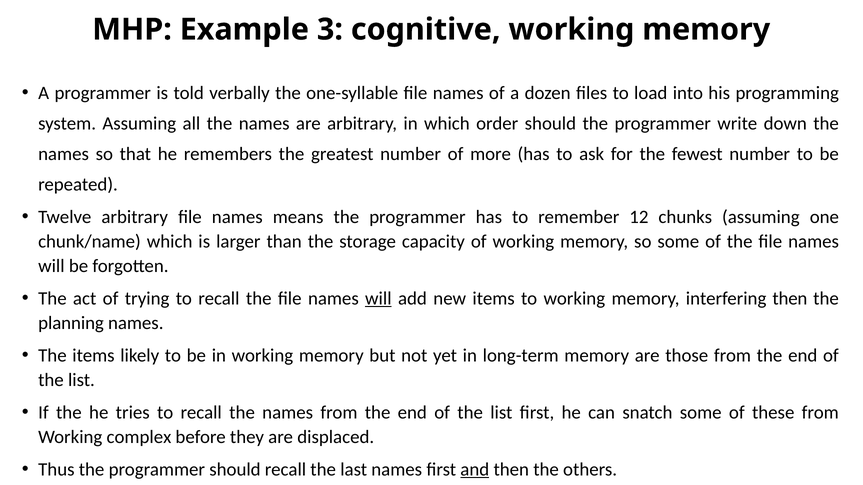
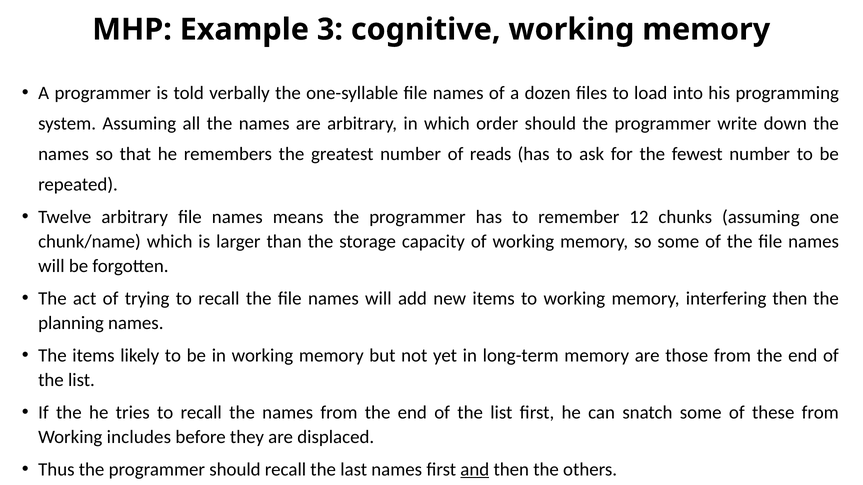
more: more -> reads (491, 154)
will underline: present -> none (378, 299)
complex: complex -> includes (139, 437)
